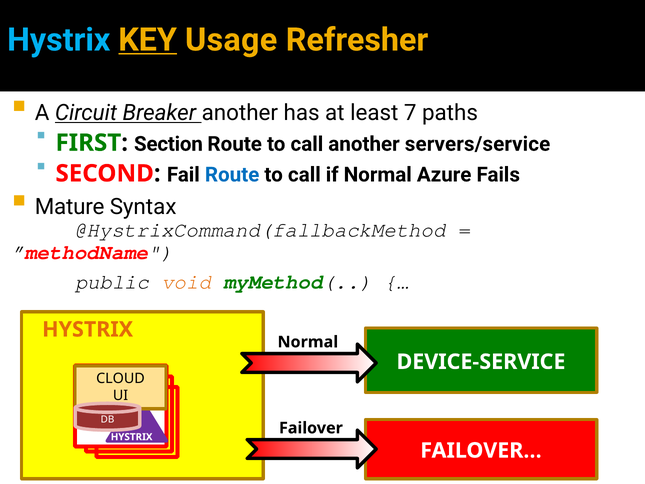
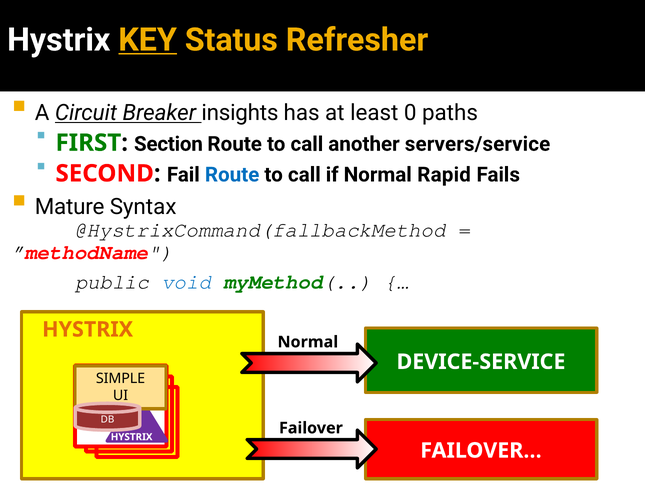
Hystrix colour: light blue -> white (59, 40)
Usage: Usage -> Status (231, 40)
Breaker another: another -> insights (240, 113)
7: 7 -> 0 (410, 113)
Azure: Azure -> Rapid (444, 175)
void colour: orange -> blue (186, 282)
CLOUD: CLOUD -> SIMPLE (121, 378)
